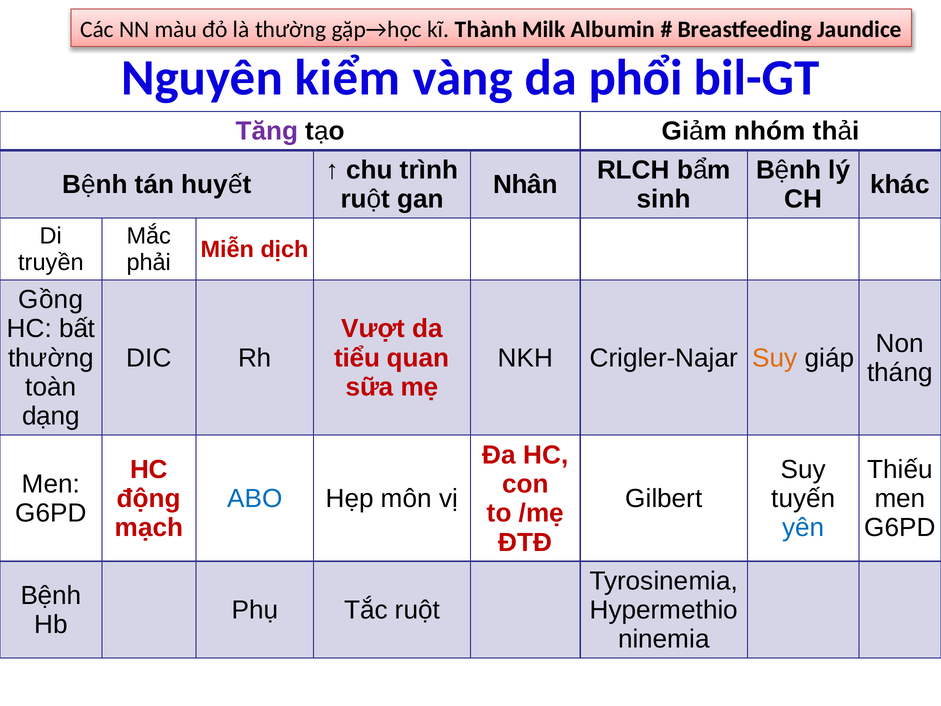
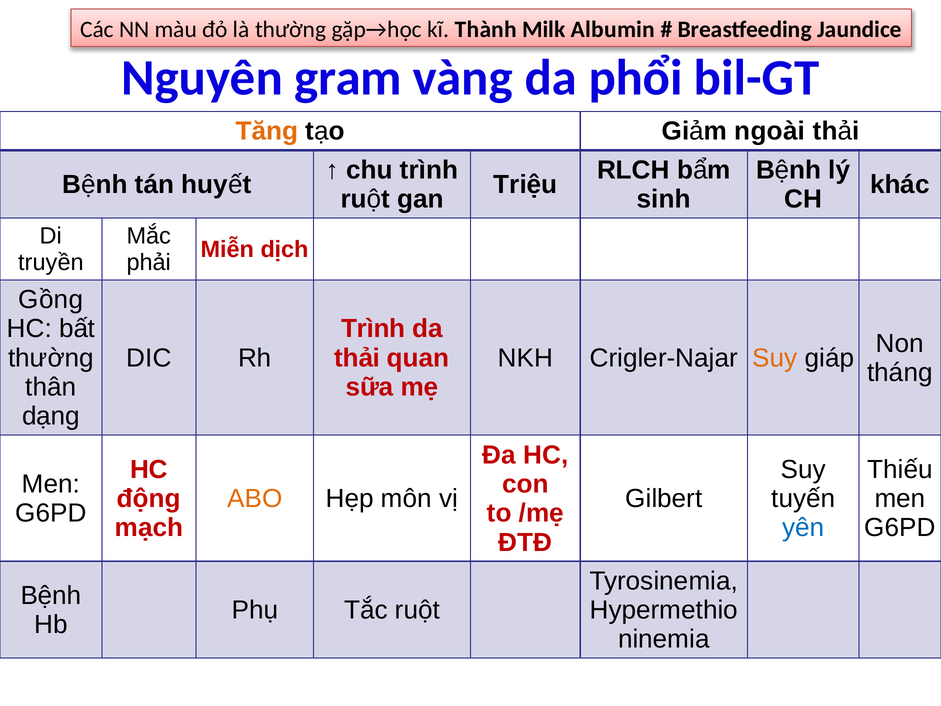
kiểm: kiểm -> gram (348, 78)
Tăng colour: purple -> orange (267, 131)
nhóm: nhóm -> ngoài (770, 131)
Nhân: Nhân -> Triệu (525, 184)
Vượt: Vượt -> Trình (373, 329)
tiểu: tiểu -> thải (357, 358)
toàn: toàn -> thân (51, 387)
ABO colour: blue -> orange (255, 498)
